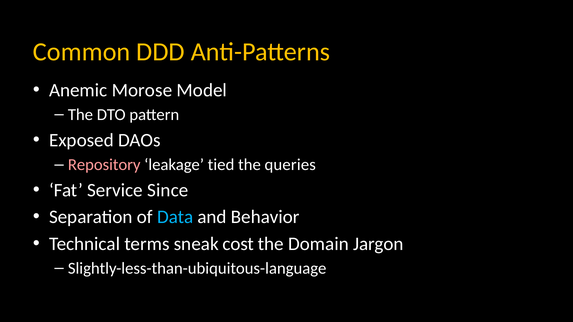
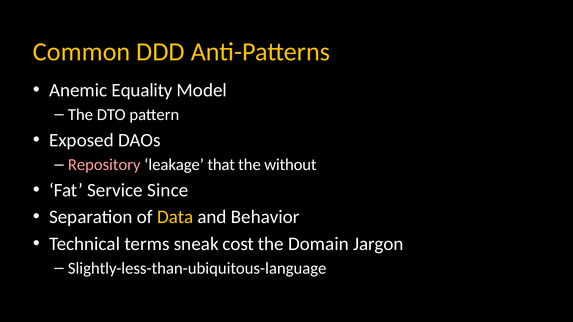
Morose: Morose -> Equality (142, 90)
tied: tied -> that (221, 165)
queries: queries -> without (290, 165)
Data colour: light blue -> yellow (175, 217)
